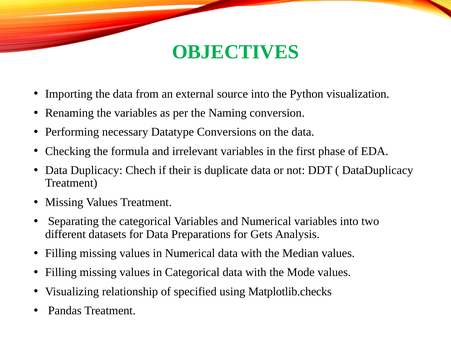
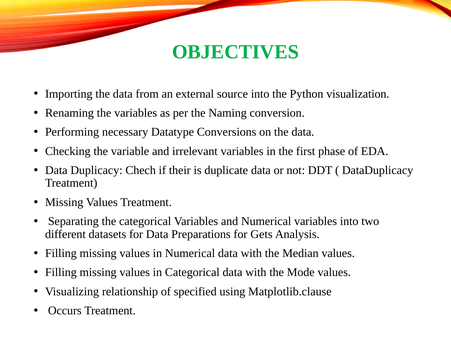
formula: formula -> variable (130, 151)
Matplotlib.checks: Matplotlib.checks -> Matplotlib.clause (290, 292)
Pandas: Pandas -> Occurs (65, 311)
